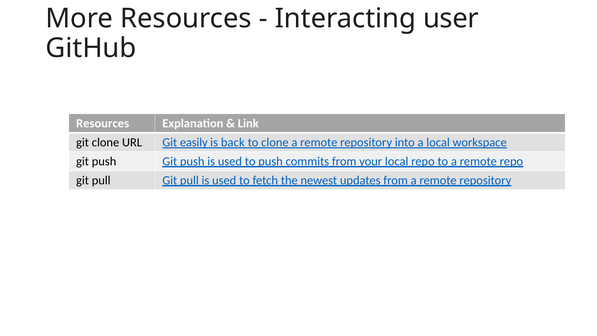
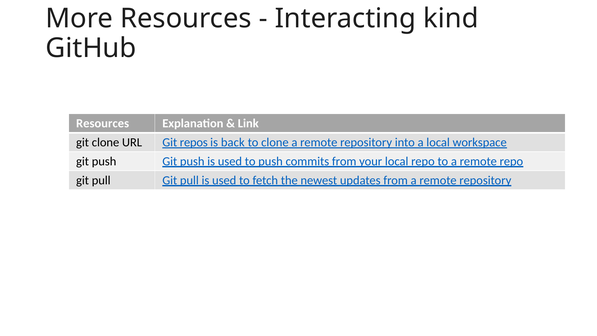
user: user -> kind (451, 18)
easily: easily -> repos (194, 142)
